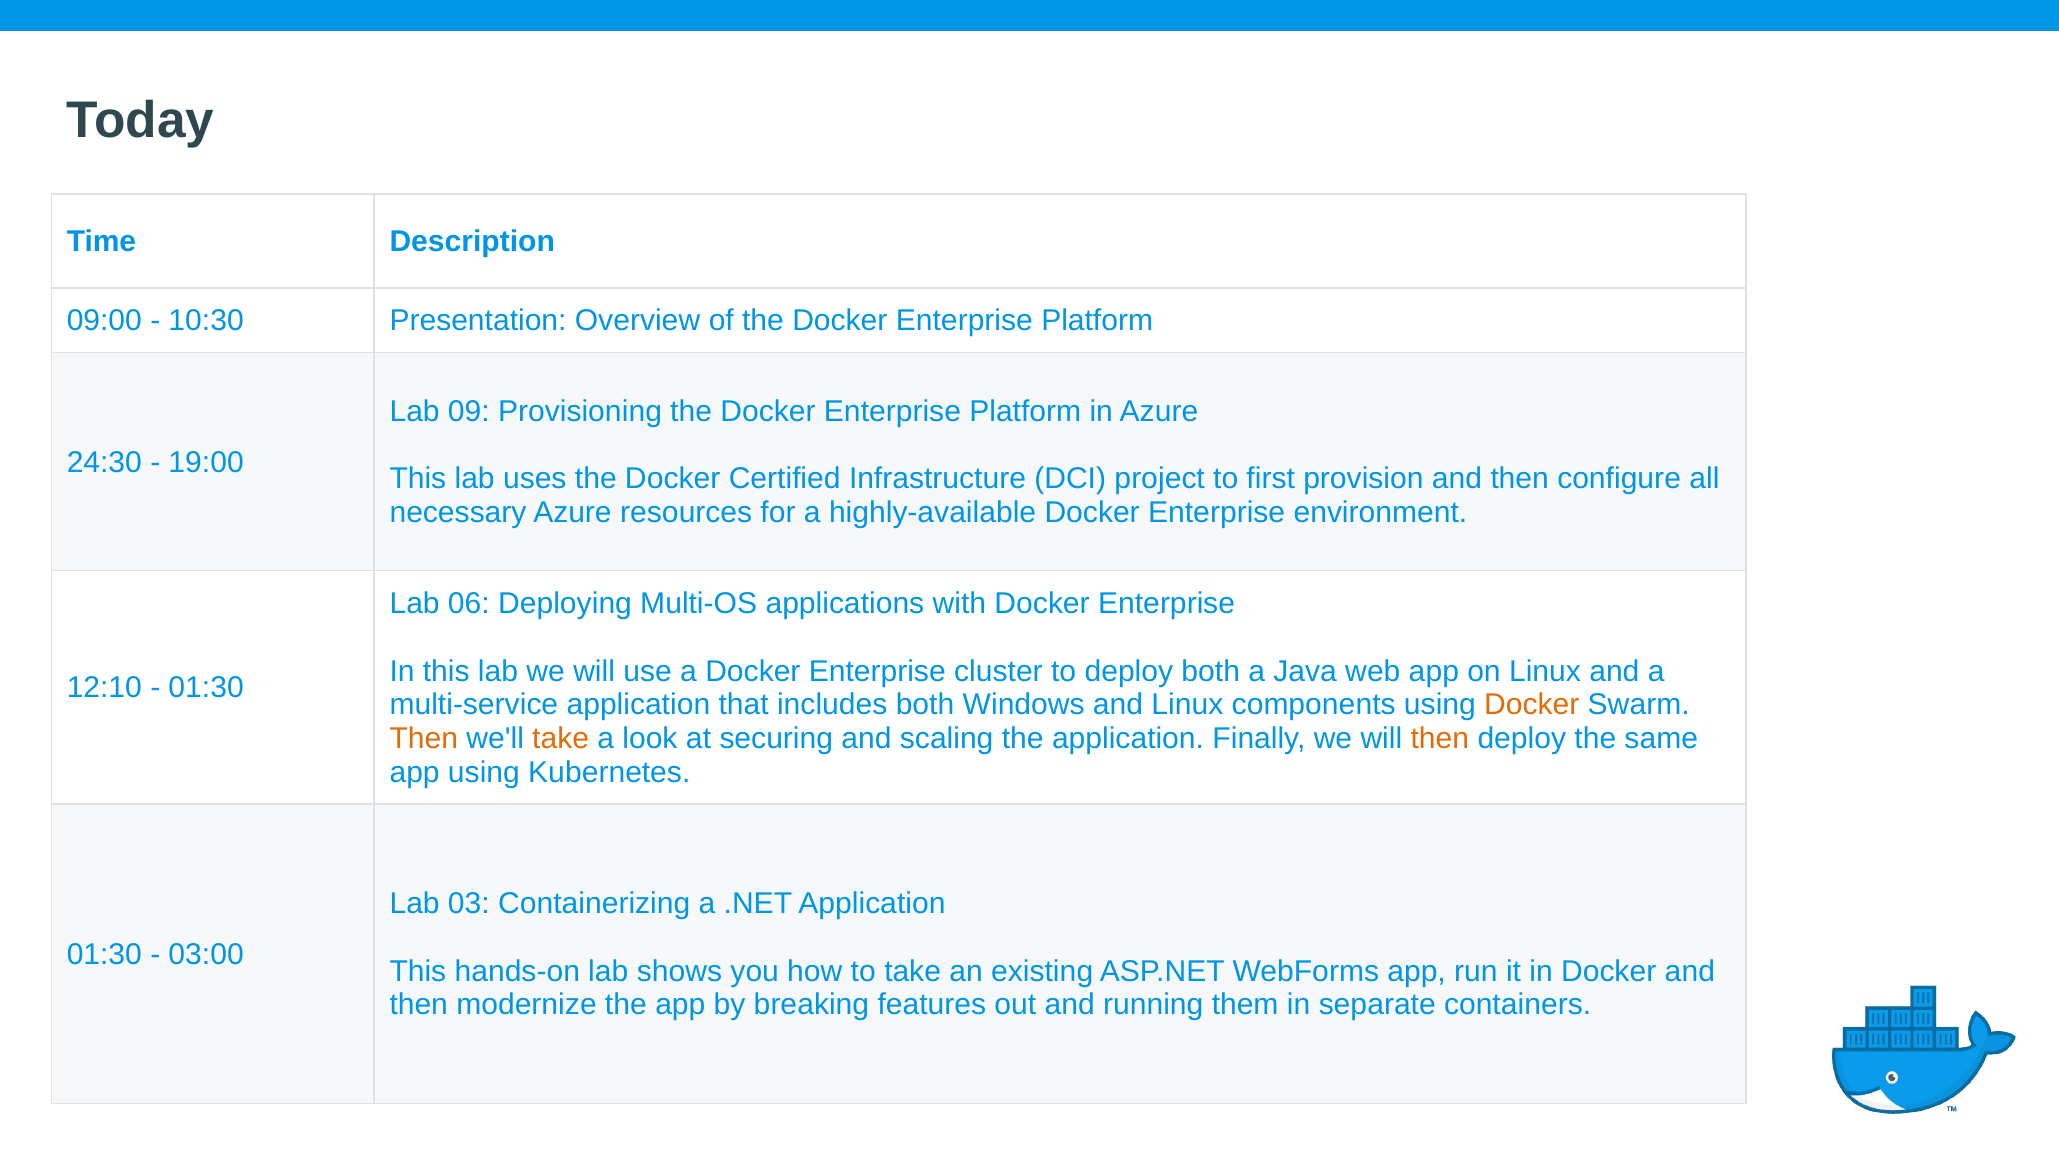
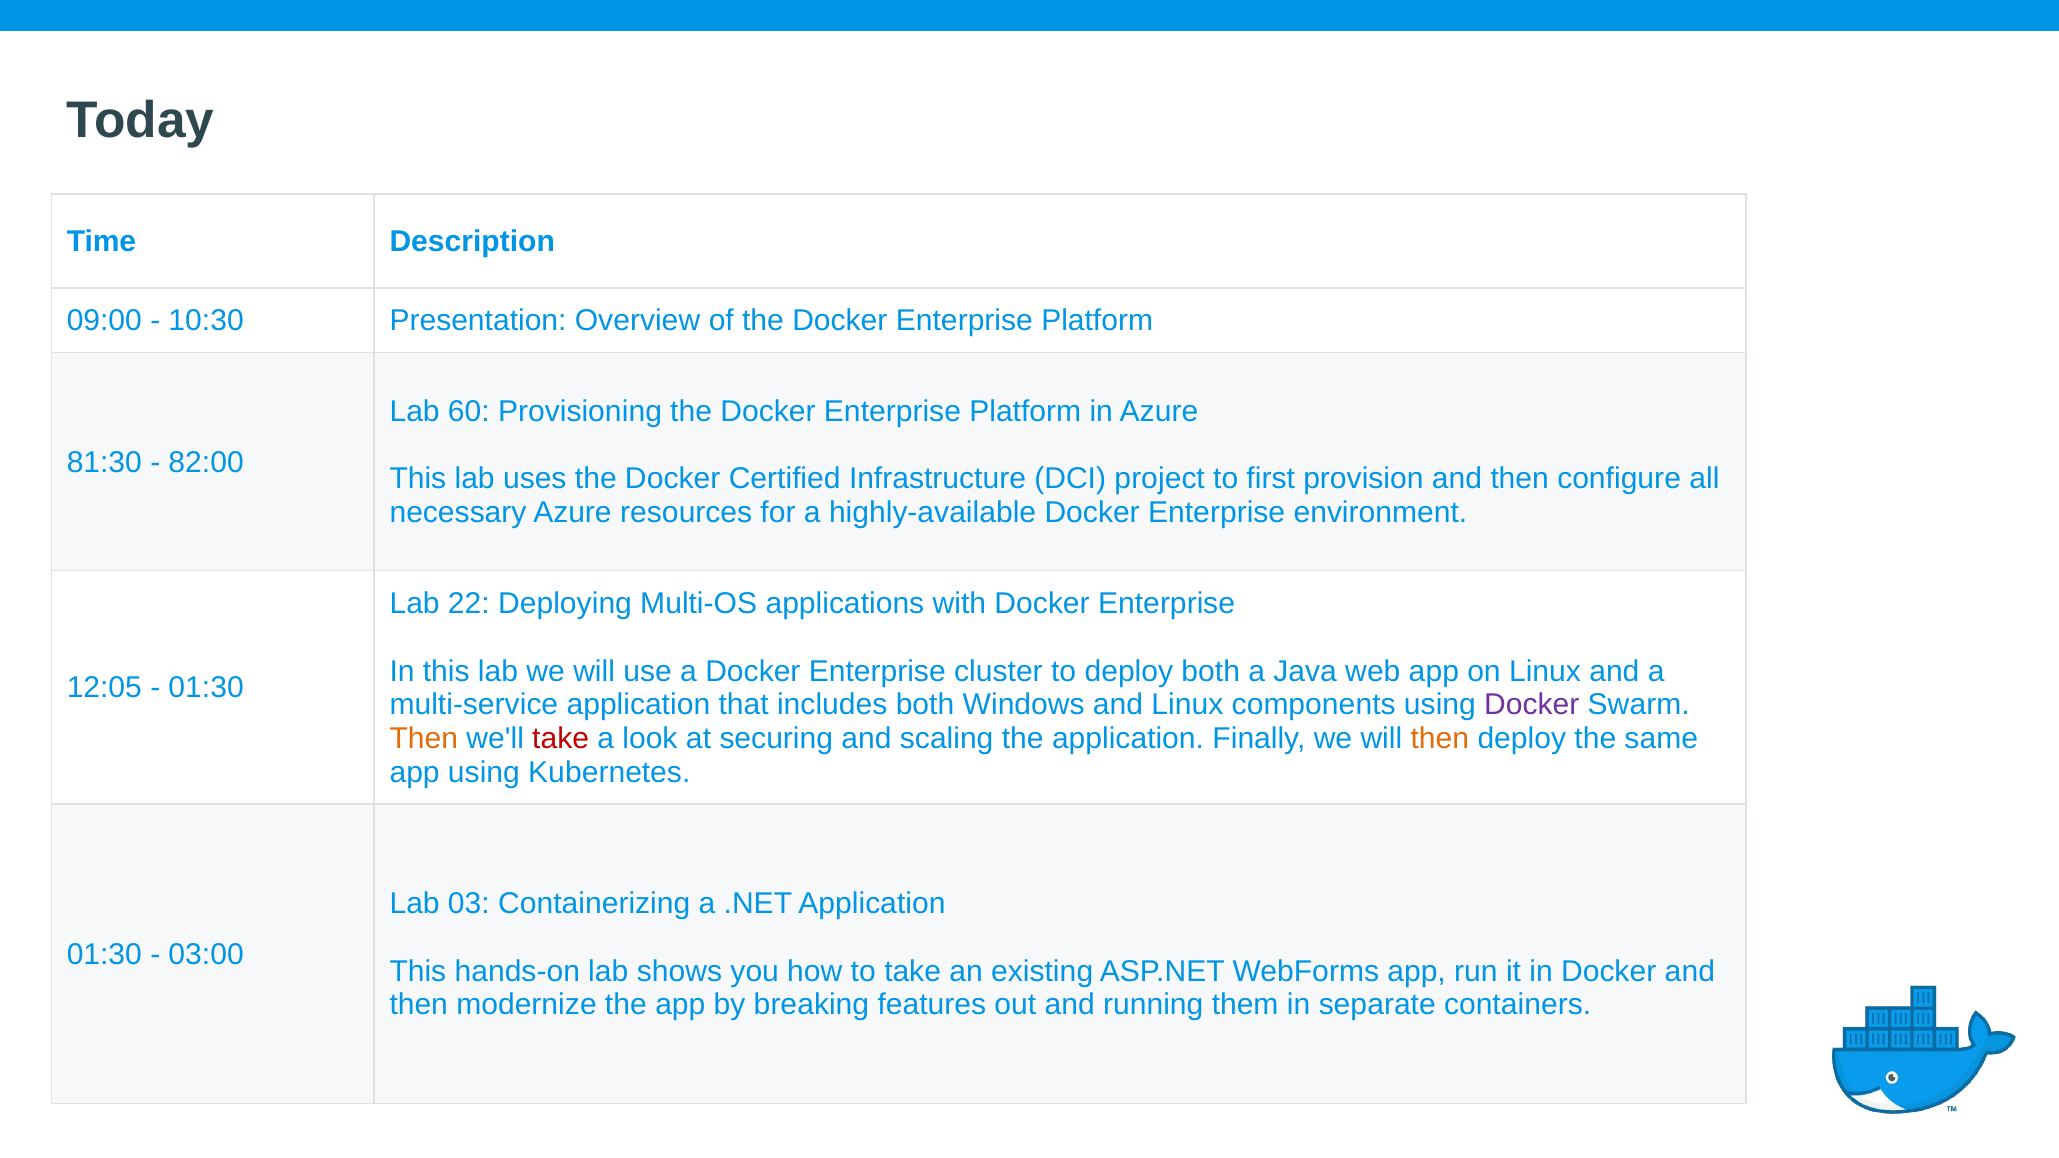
09: 09 -> 60 (469, 412)
24:30: 24:30 -> 81:30 (104, 462)
19:00: 19:00 -> 82:00 (206, 462)
06: 06 -> 22 (469, 604)
12:10: 12:10 -> 12:05 (104, 688)
Docker colour: orange -> purple (1532, 705)
take colour: orange -> red (561, 739)
